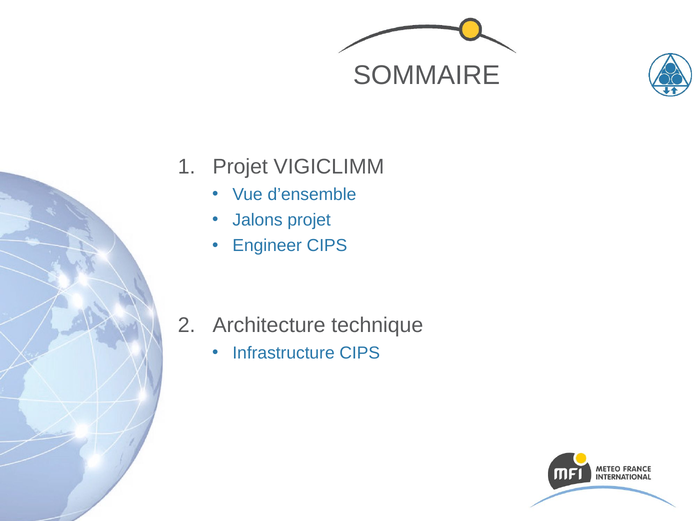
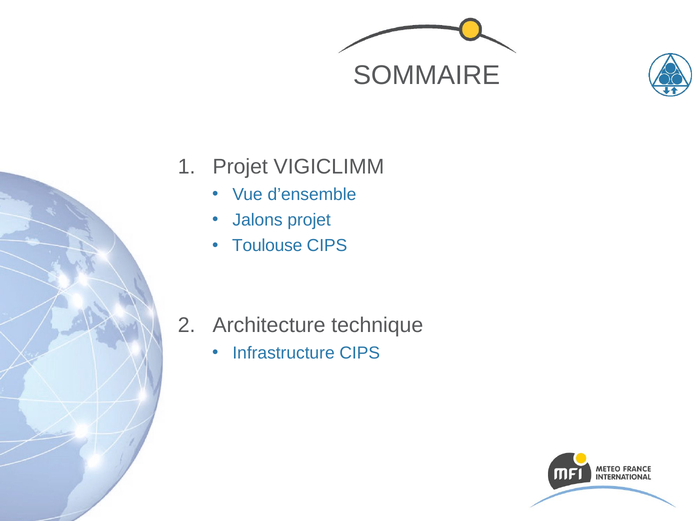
Engineer: Engineer -> Toulouse (267, 246)
